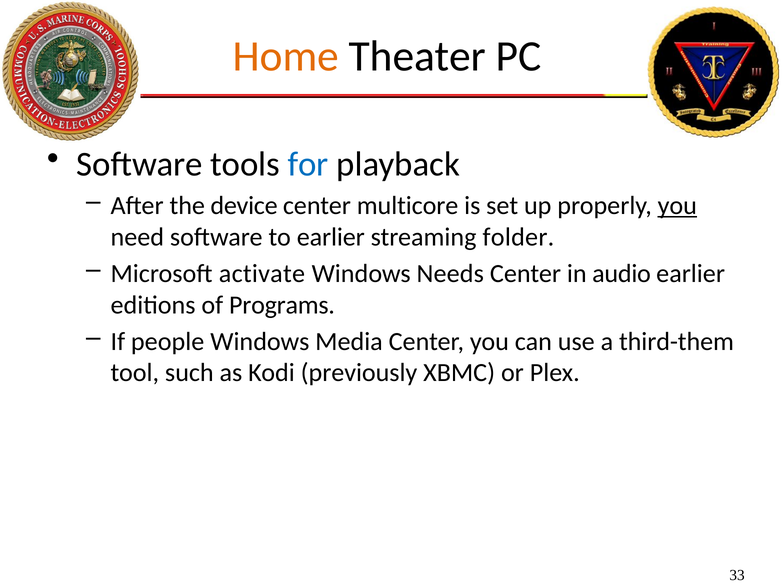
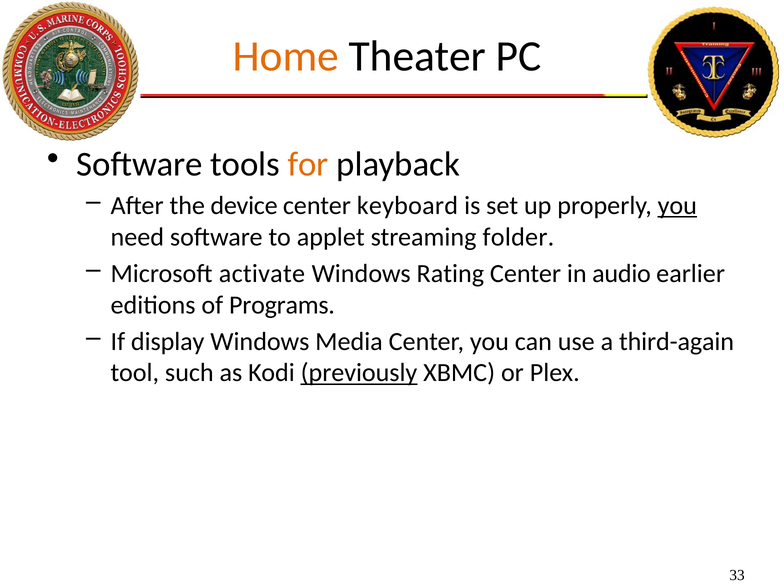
for colour: blue -> orange (308, 164)
multicore: multicore -> keyboard (407, 206)
to earlier: earlier -> applet (331, 237)
Needs: Needs -> Rating (450, 274)
people: people -> display (168, 341)
third-them: third-them -> third-again (677, 341)
previously underline: none -> present (359, 373)
